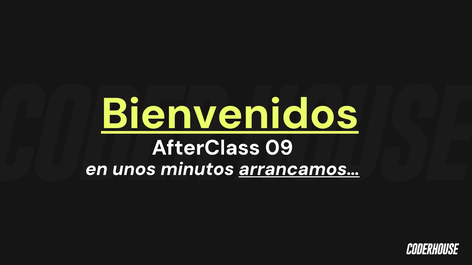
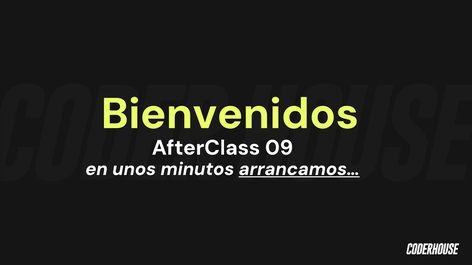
Bienvenidos underline: present -> none (230, 114)
